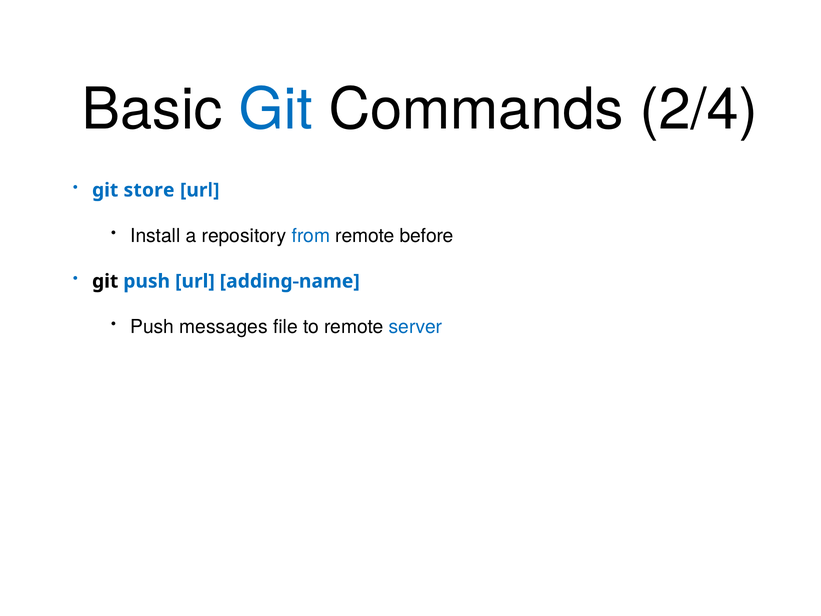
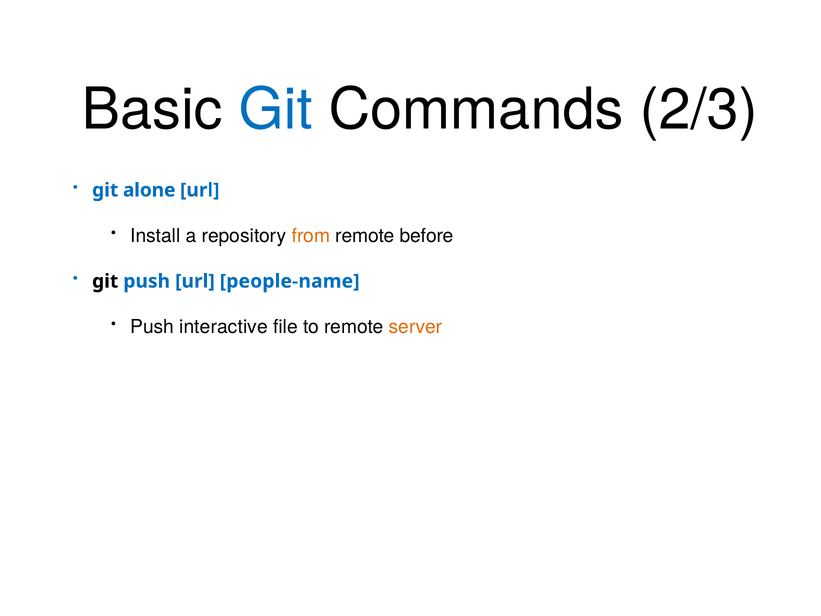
2/4: 2/4 -> 2/3 (699, 110)
store: store -> alone (149, 190)
from colour: blue -> orange (311, 236)
adding-name: adding-name -> people-name (290, 281)
messages: messages -> interactive (224, 327)
server colour: blue -> orange (416, 327)
